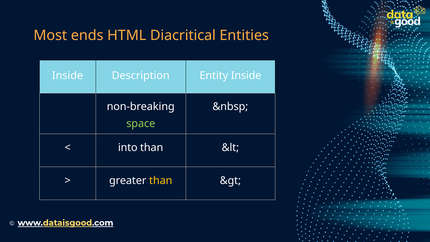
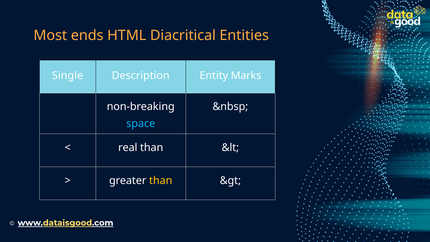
Inside: Inside -> Single (68, 76)
Entity Inside: Inside -> Marks (246, 76)
space colour: light green -> light blue (141, 124)
into: into -> real (128, 148)
